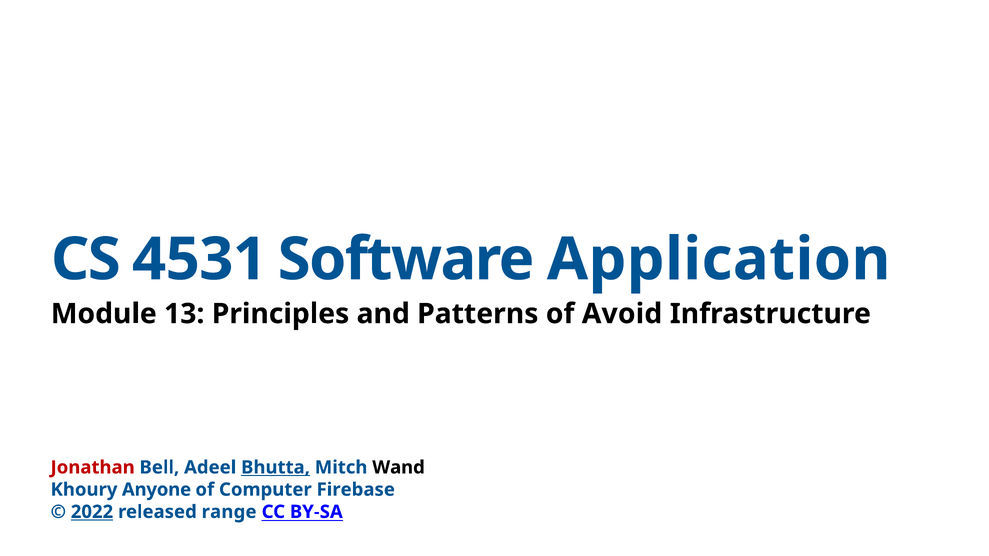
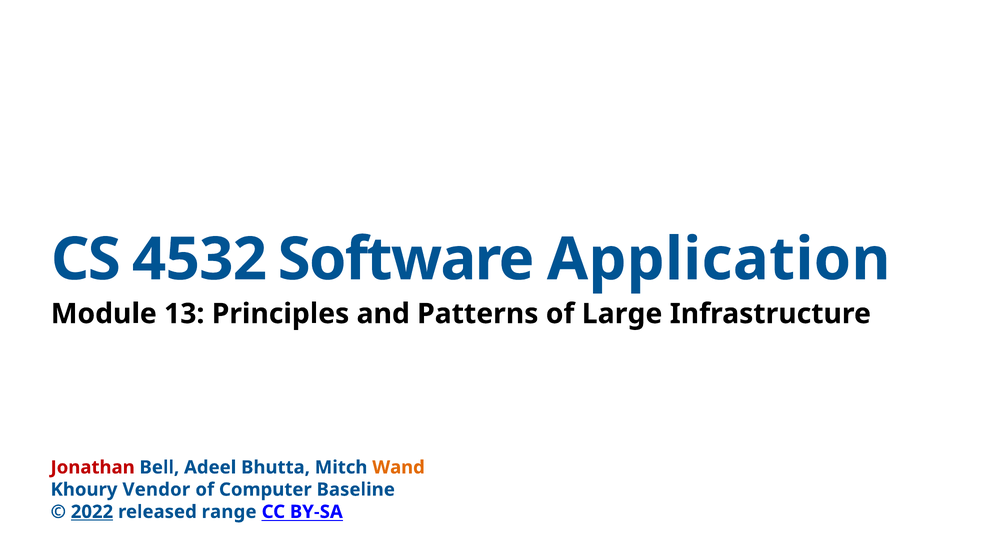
4531: 4531 -> 4532 (200, 260)
Avoid: Avoid -> Large (622, 314)
Bhutta underline: present -> none (276, 468)
Wand colour: black -> orange (399, 468)
Anyone: Anyone -> Vendor (156, 490)
Firebase: Firebase -> Baseline (356, 490)
